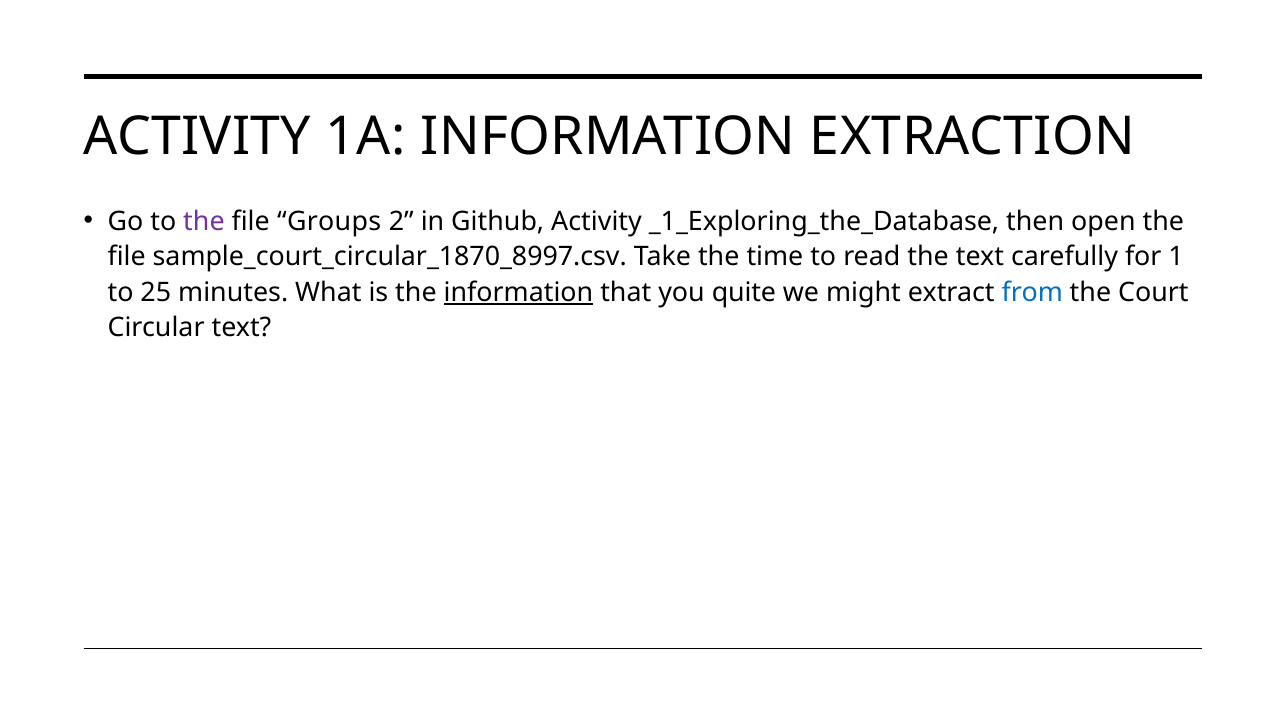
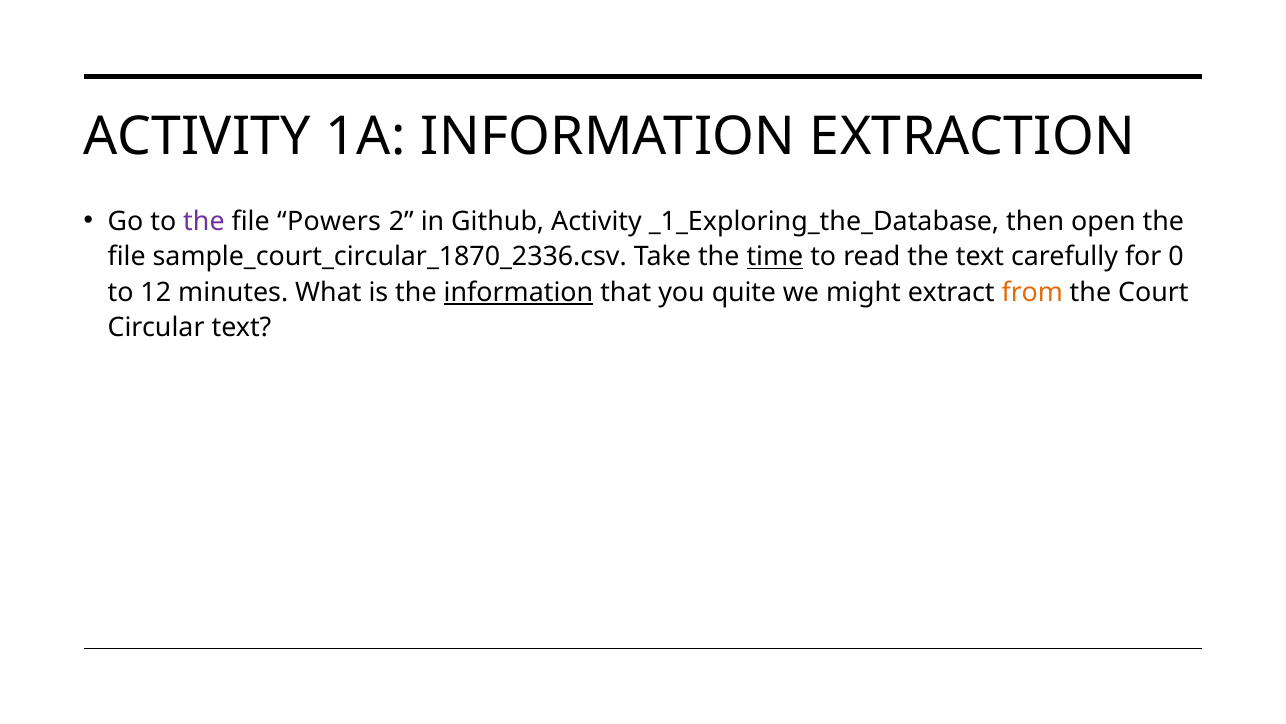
Groups: Groups -> Powers (329, 221)
sample_court_circular_1870_8997.csv: sample_court_circular_1870_8997.csv -> sample_court_circular_1870_2336.csv (390, 257)
time underline: none -> present (775, 257)
1: 1 -> 0 (1176, 257)
25: 25 -> 12 (156, 292)
from colour: blue -> orange (1032, 292)
